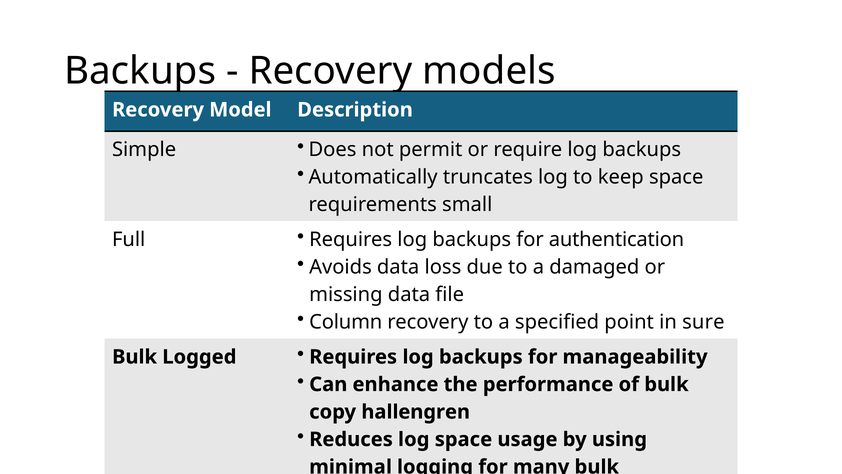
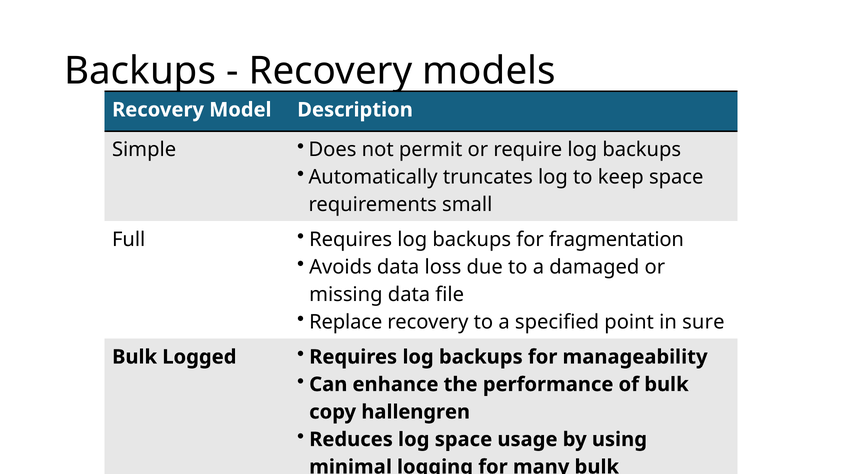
authentication: authentication -> fragmentation (616, 239)
Column: Column -> Replace (346, 322)
